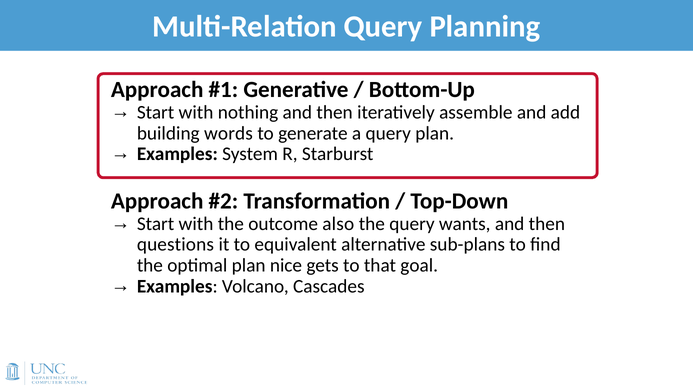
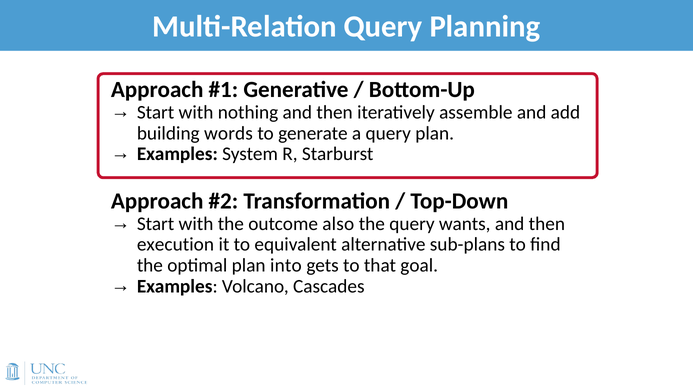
questions: questions -> execution (175, 244)
nice: nice -> into (286, 265)
